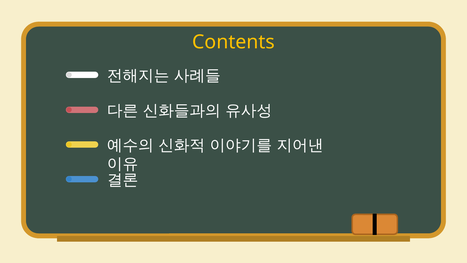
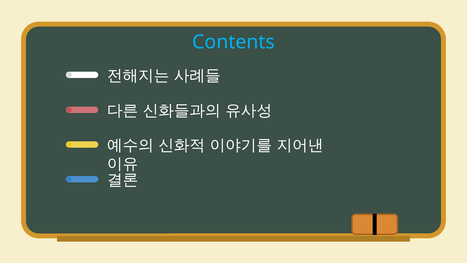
Contents colour: yellow -> light blue (233, 42)
